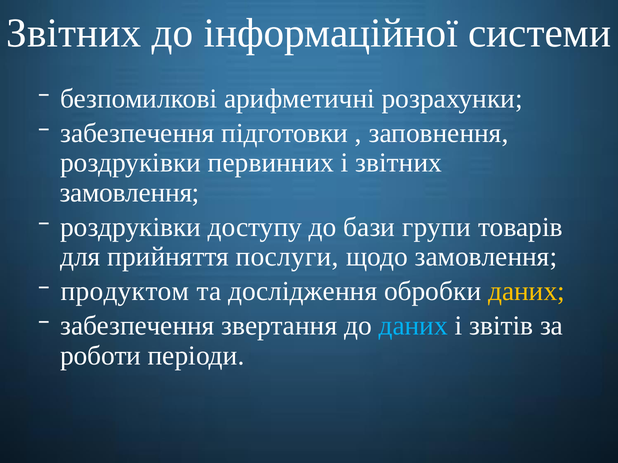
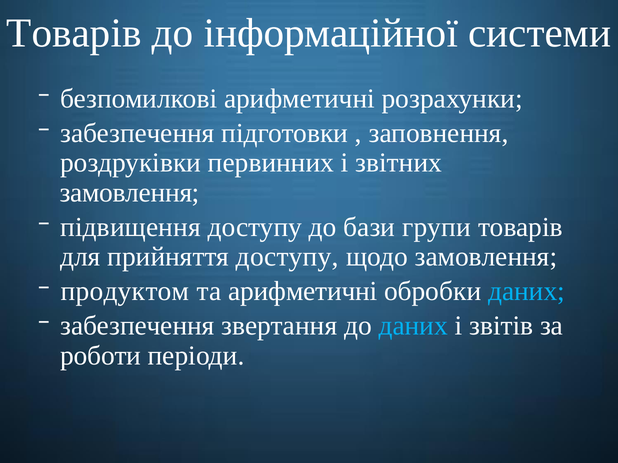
Звітних: Звітних -> Товарів (74, 33)
роздруківки: роздруківки -> підвищення (130, 227)
прийняття послуги: послуги -> доступу (287, 257)
та дослідження: дослідження -> арифметичні (303, 292)
даних colour: yellow -> light blue (527, 292)
